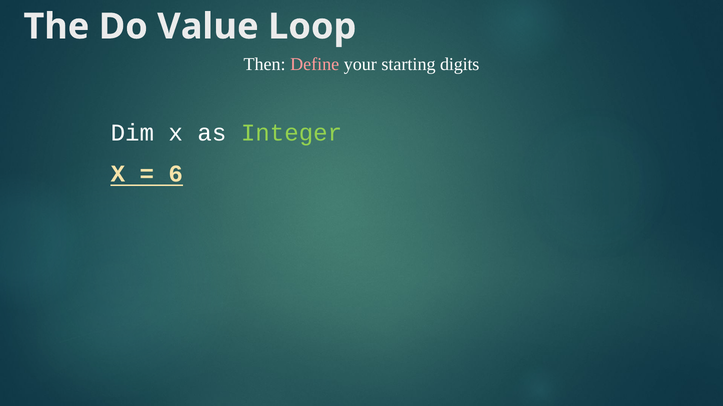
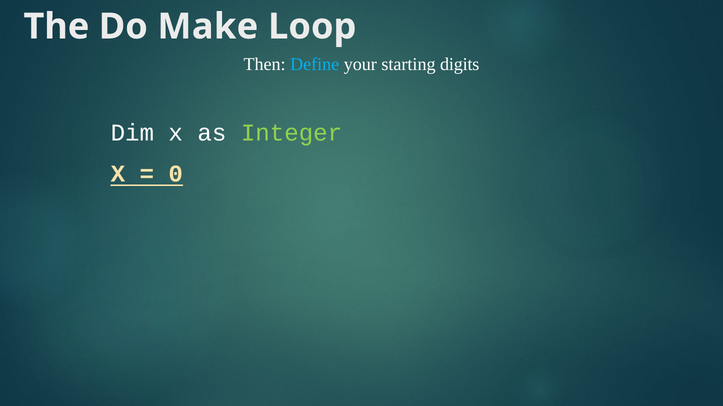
Value: Value -> Make (208, 27)
Define colour: pink -> light blue (315, 64)
6: 6 -> 0 (176, 174)
